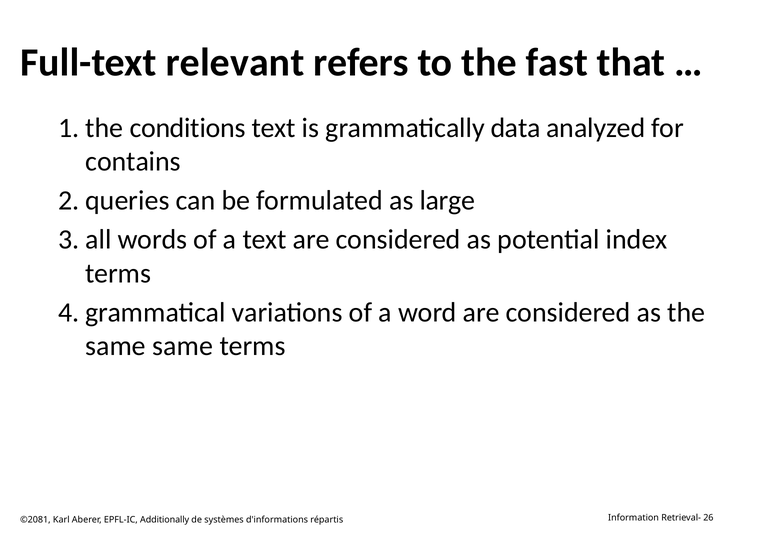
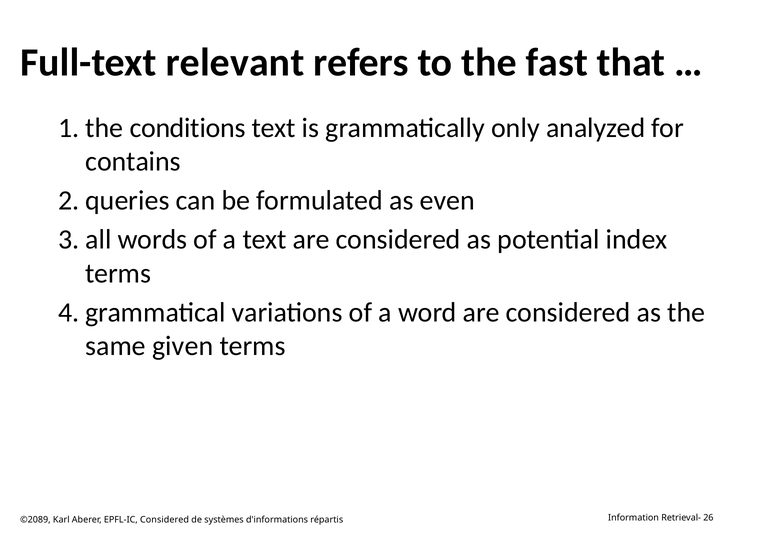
data: data -> only (515, 128)
large: large -> even (447, 200)
same same: same -> given (183, 346)
©2081: ©2081 -> ©2089 (35, 519)
EPFL-IC Additionally: Additionally -> Considered (165, 519)
